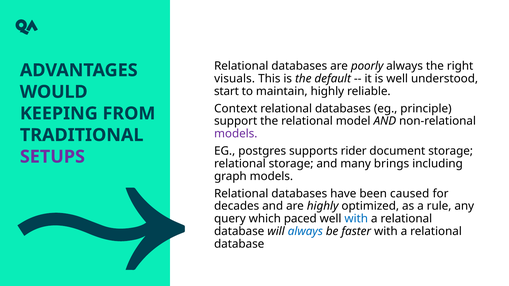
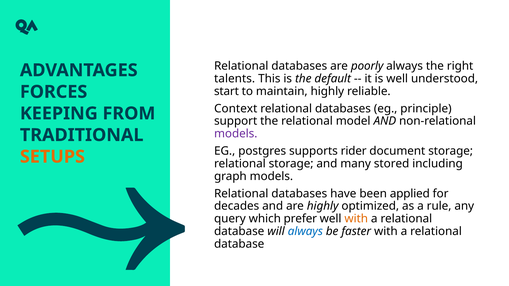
visuals: visuals -> talents (235, 79)
WOULD: WOULD -> FORCES (54, 92)
SETUPS colour: purple -> orange (52, 157)
brings: brings -> stored (392, 164)
caused: caused -> applied (410, 194)
paced: paced -> prefer (300, 219)
with colour: blue -> orange (356, 219)
